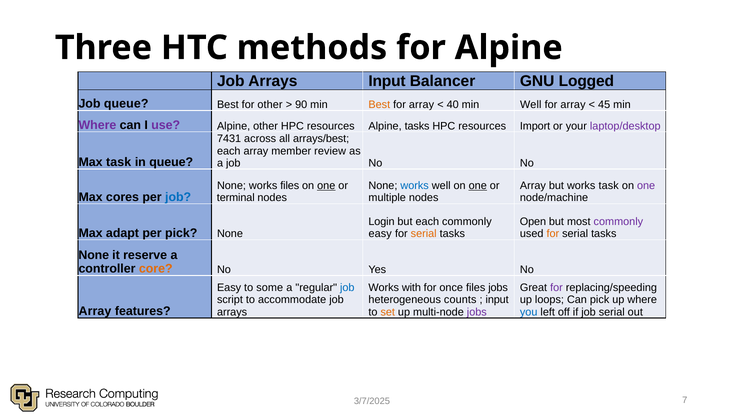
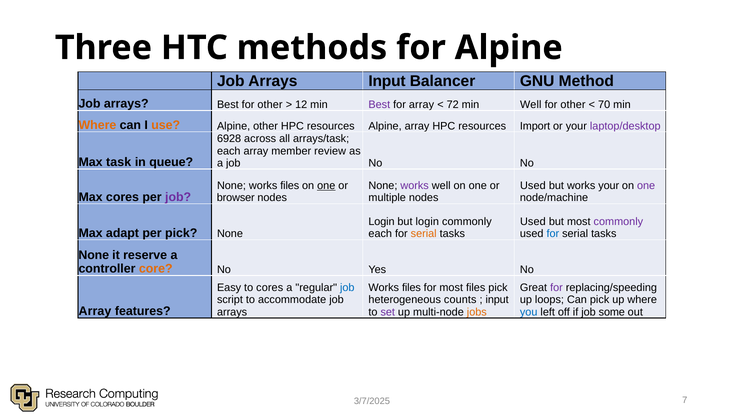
Logged: Logged -> Method (586, 81)
queue: queue -> arrays (126, 104)
90: 90 -> 12 (301, 104)
Best colour: orange -> purple (379, 104)
40: 40 -> 72 (453, 104)
array: array -> other (573, 104)
45: 45 -> 70 (604, 104)
Where colour: purple -> orange (97, 125)
use colour: purple -> orange (166, 125)
Alpine tasks: tasks -> array (417, 126)
7431: 7431 -> 6928 (229, 139)
arrays/best: arrays/best -> arrays/task (321, 139)
works colour: blue -> purple (415, 185)
one underline: present -> none (478, 185)
Array: Array -> Used (533, 185)
works task: task -> your (609, 185)
job colour: blue -> purple (178, 197)
terminal: terminal -> browser (236, 198)
but each: each -> login (427, 221)
Open: Open -> Used (533, 221)
easy: easy -> each (380, 234)
for colour: orange -> blue (553, 234)
to some: some -> cores (270, 287)
with: with -> files (411, 287)
for once: once -> most (451, 287)
files jobs: jobs -> pick (498, 287)
set colour: orange -> purple (388, 312)
jobs colour: purple -> orange (477, 312)
job serial: serial -> some (612, 312)
